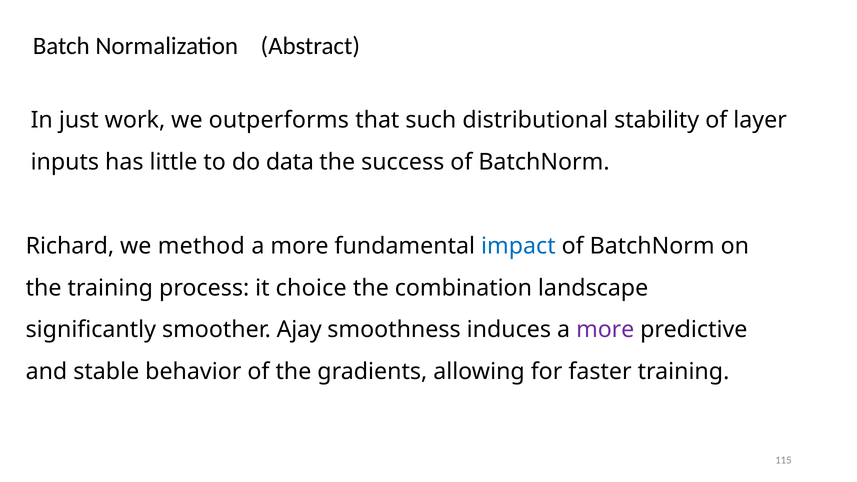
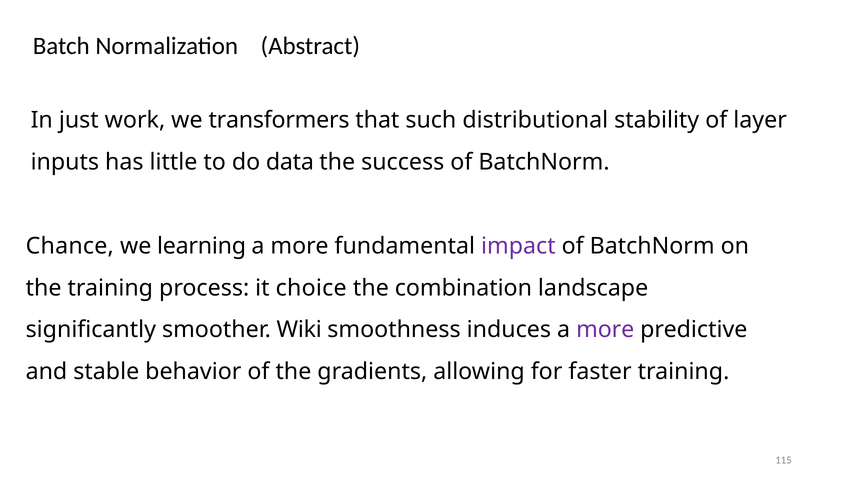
outperforms: outperforms -> transformers (279, 120)
Richard: Richard -> Chance (70, 246)
method: method -> learning (202, 246)
impact colour: blue -> purple (518, 246)
Ajay: Ajay -> Wiki (299, 330)
